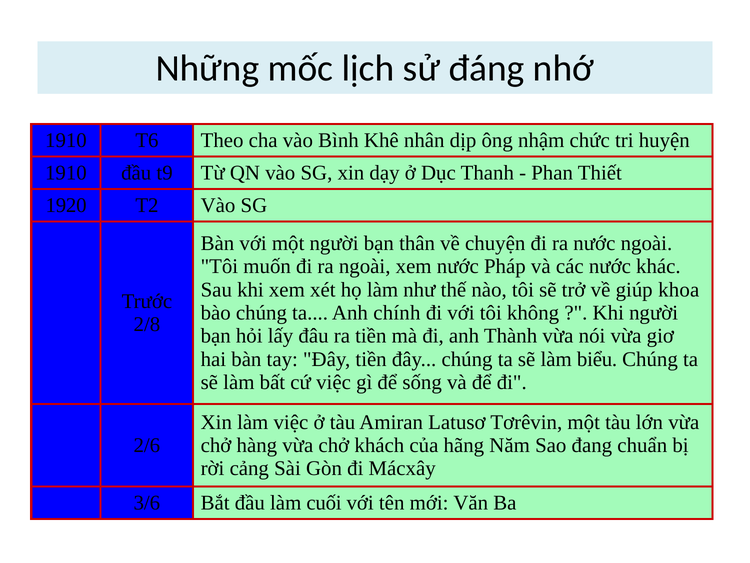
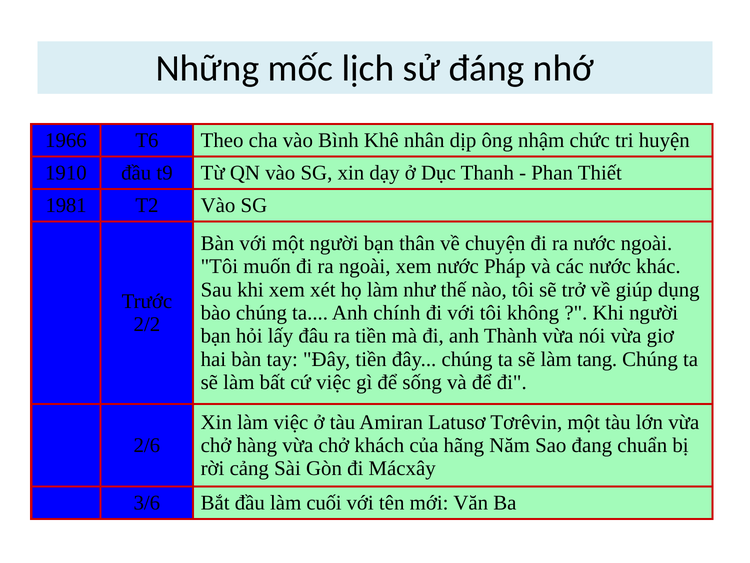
1910: 1910 -> 1966 (66, 140)
1920: 1920 -> 1981 (66, 205)
khoa: khoa -> dụng (679, 289)
2/8: 2/8 -> 2/2 (147, 324)
biểu: biểu -> tang (597, 359)
